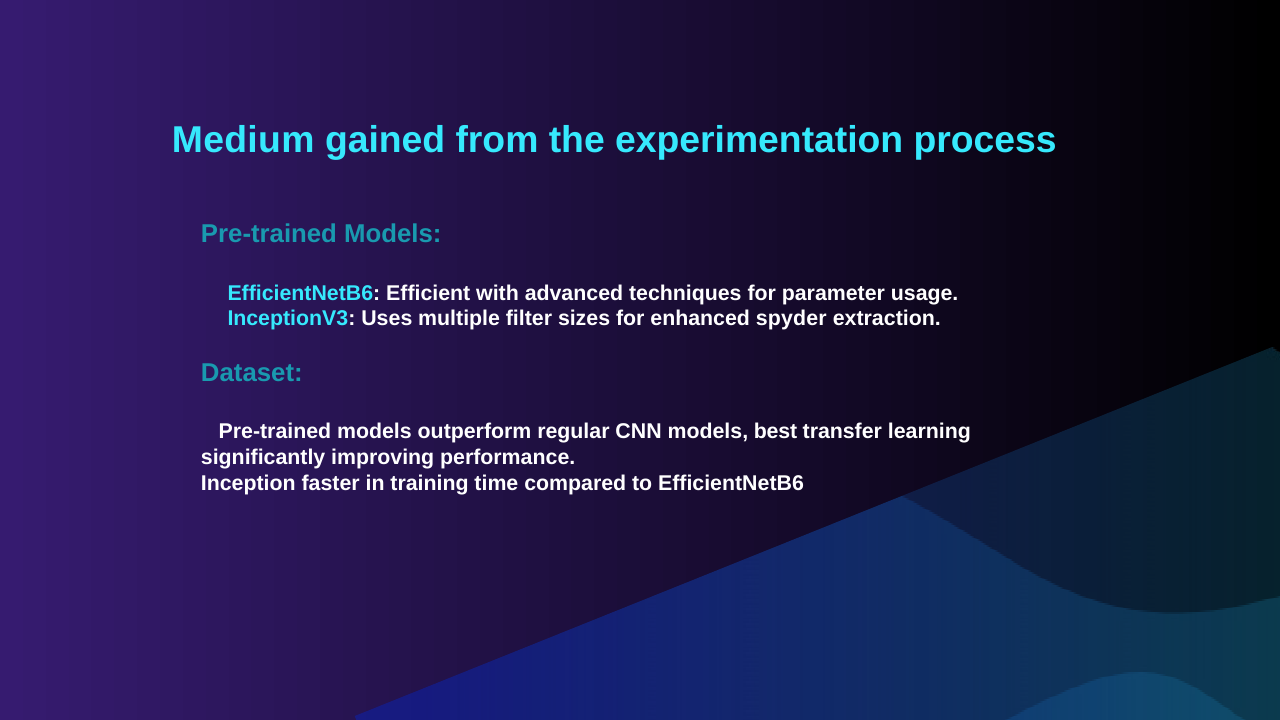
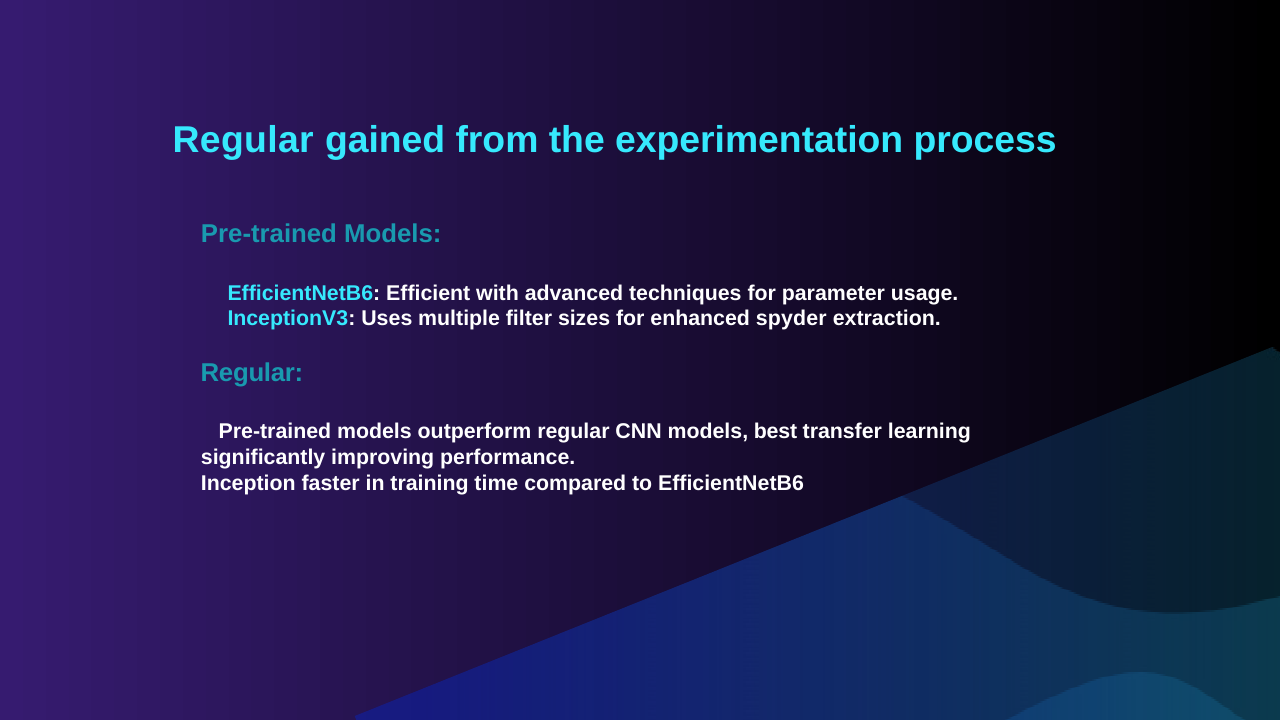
Medium: Medium -> Regular (243, 140)
Dataset: Dataset -> Regular (252, 373)
